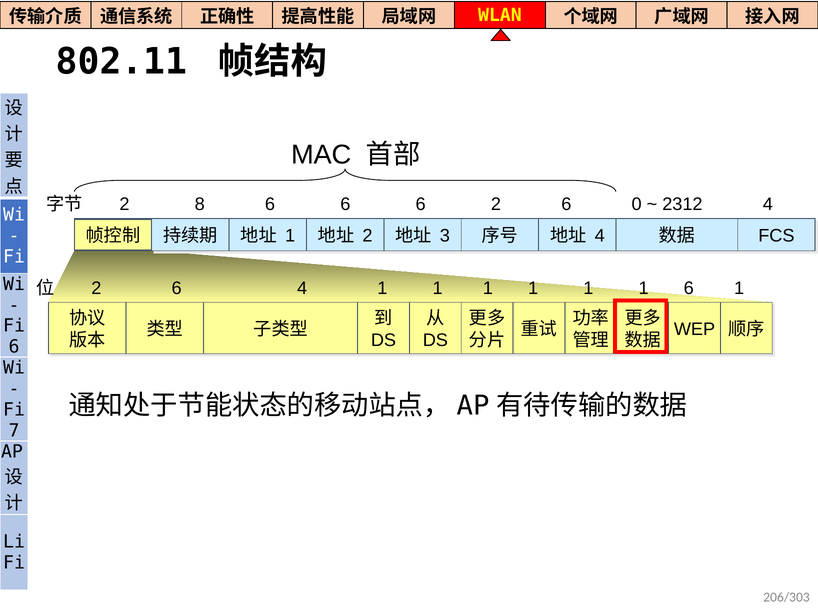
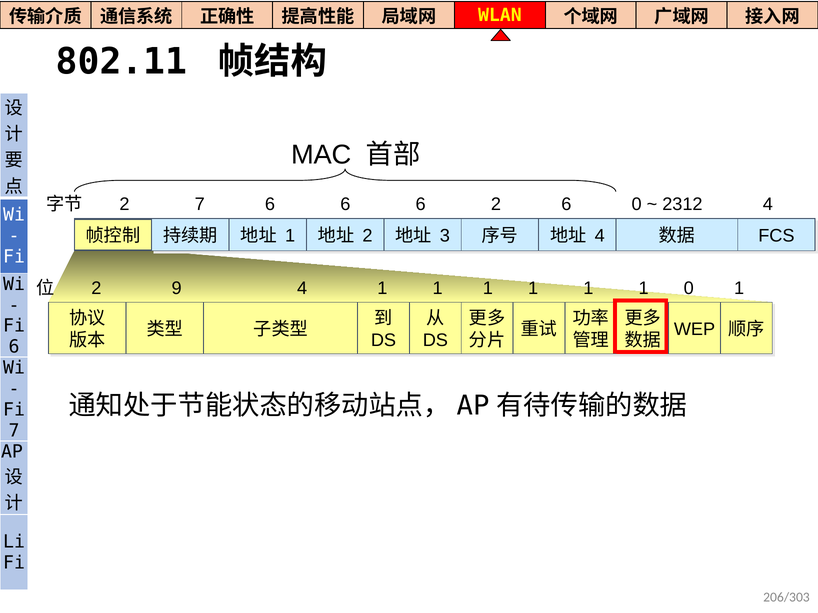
2 8: 8 -> 7 (200, 205)
6: 6 -> 9 (177, 288)
1 6: 6 -> 0 (689, 288)
